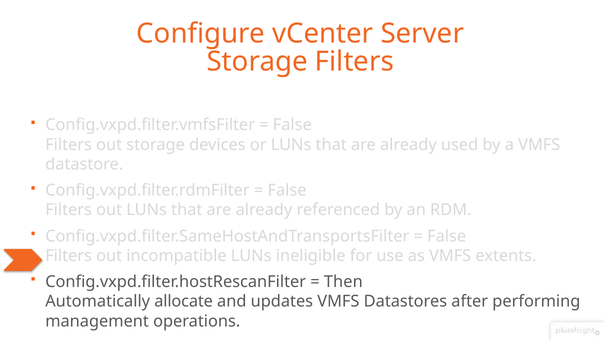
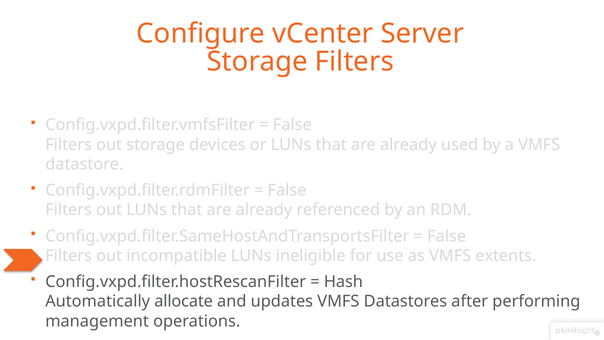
Then: Then -> Hash (343, 282)
